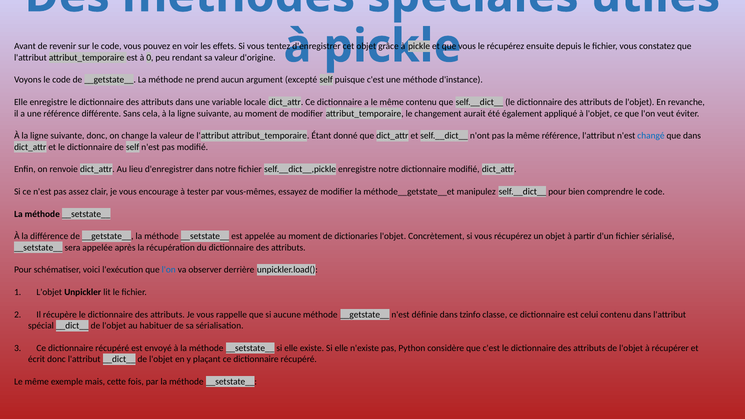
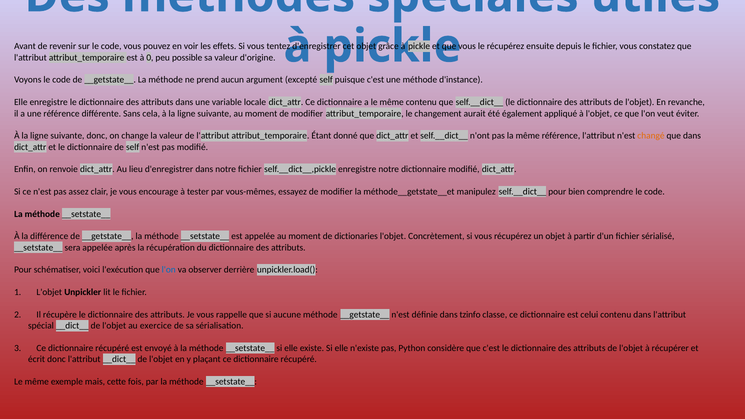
rendant: rendant -> possible (187, 58)
changé colour: blue -> orange (651, 136)
habituer: habituer -> exercice (156, 326)
